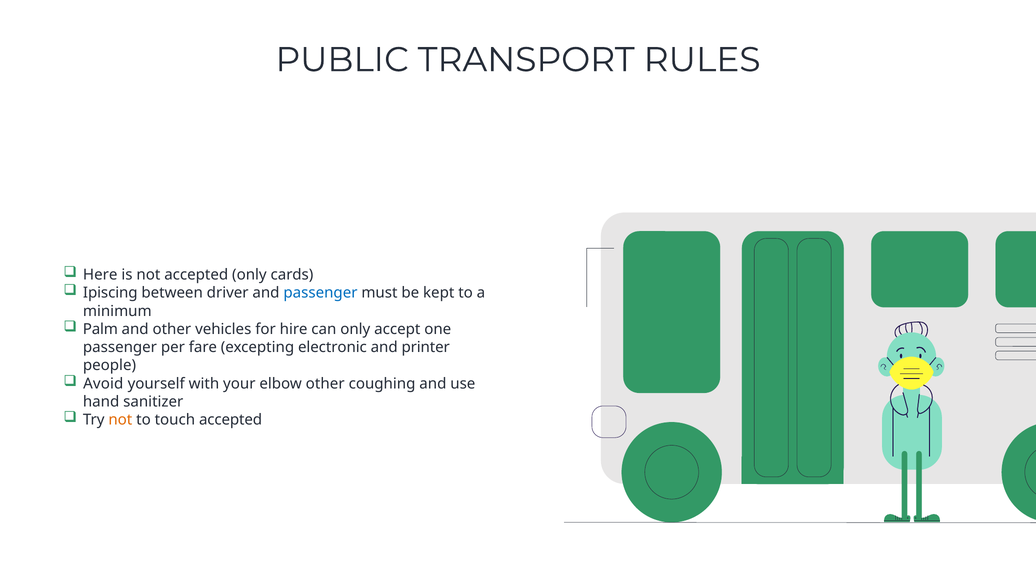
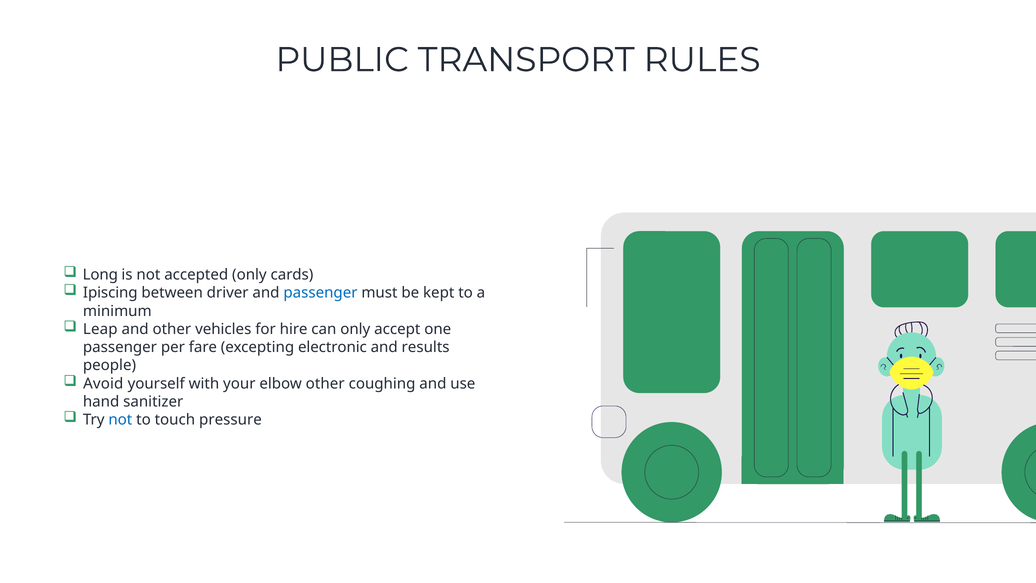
Here: Here -> Long (100, 275)
Palm: Palm -> Leap (100, 329)
printer: printer -> results (426, 347)
not colour: orange -> blue (120, 420)
touch accepted: accepted -> pressure (230, 420)
